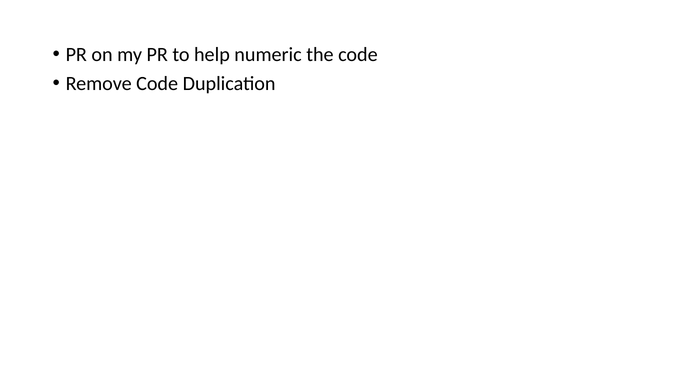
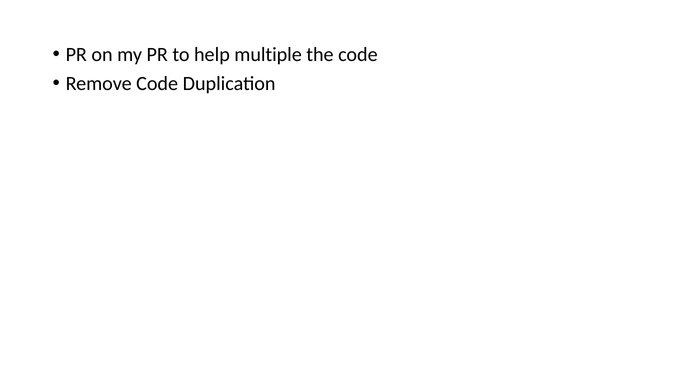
numeric: numeric -> multiple (268, 54)
